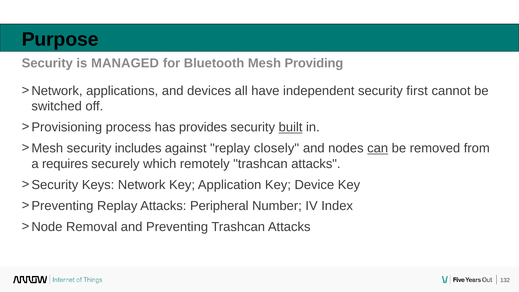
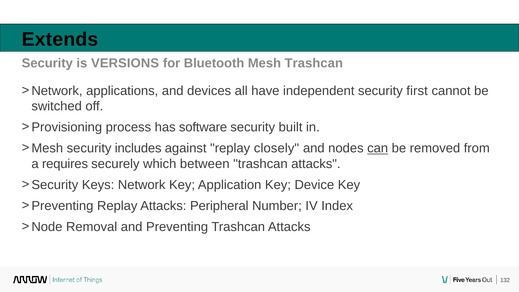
Purpose: Purpose -> Extends (60, 39)
MANAGED: MANAGED -> VERSIONS (125, 63)
Mesh Providing: Providing -> Trashcan (314, 63)
provides: provides -> software (203, 127)
built underline: present -> none (291, 127)
remotely: remotely -> between (205, 164)
